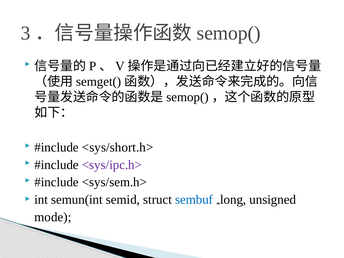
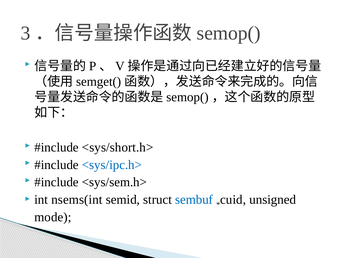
<sys/ipc.h> colour: purple -> blue (112, 165)
semun(int: semun(int -> nsems(int (77, 200)
long: long -> cuid (233, 200)
